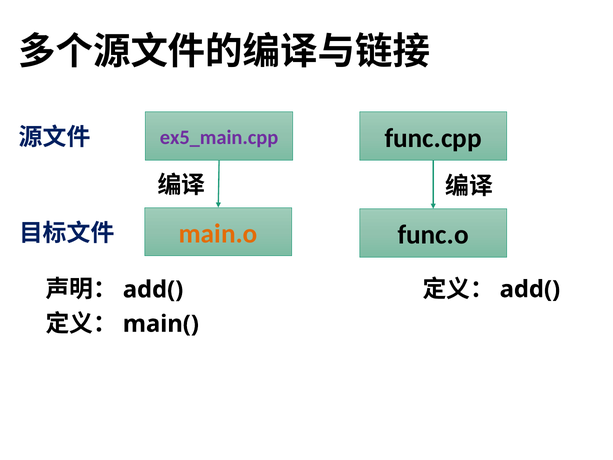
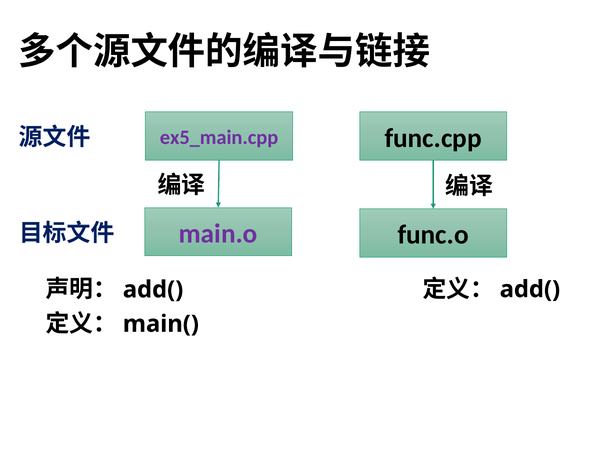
main.o colour: orange -> purple (218, 234)
